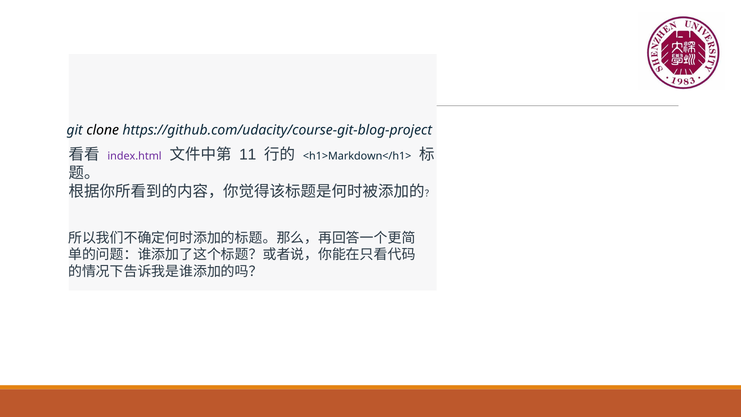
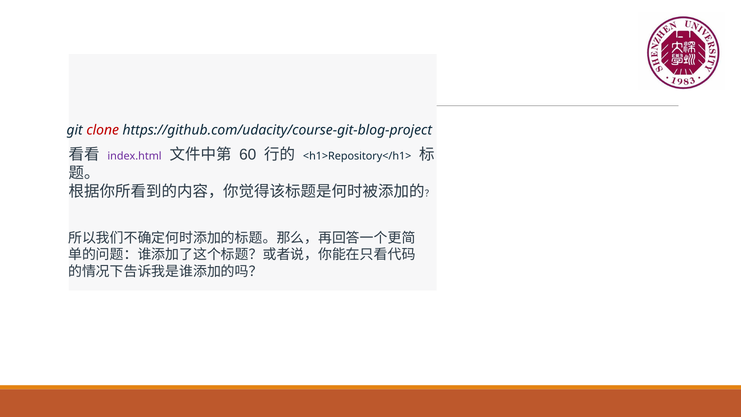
clone colour: black -> red (103, 130)
11: 11 -> 60 (248, 155)
<h1>Markdown</h1>: <h1>Markdown</h1> -> <h1>Repository</h1> (357, 156)
